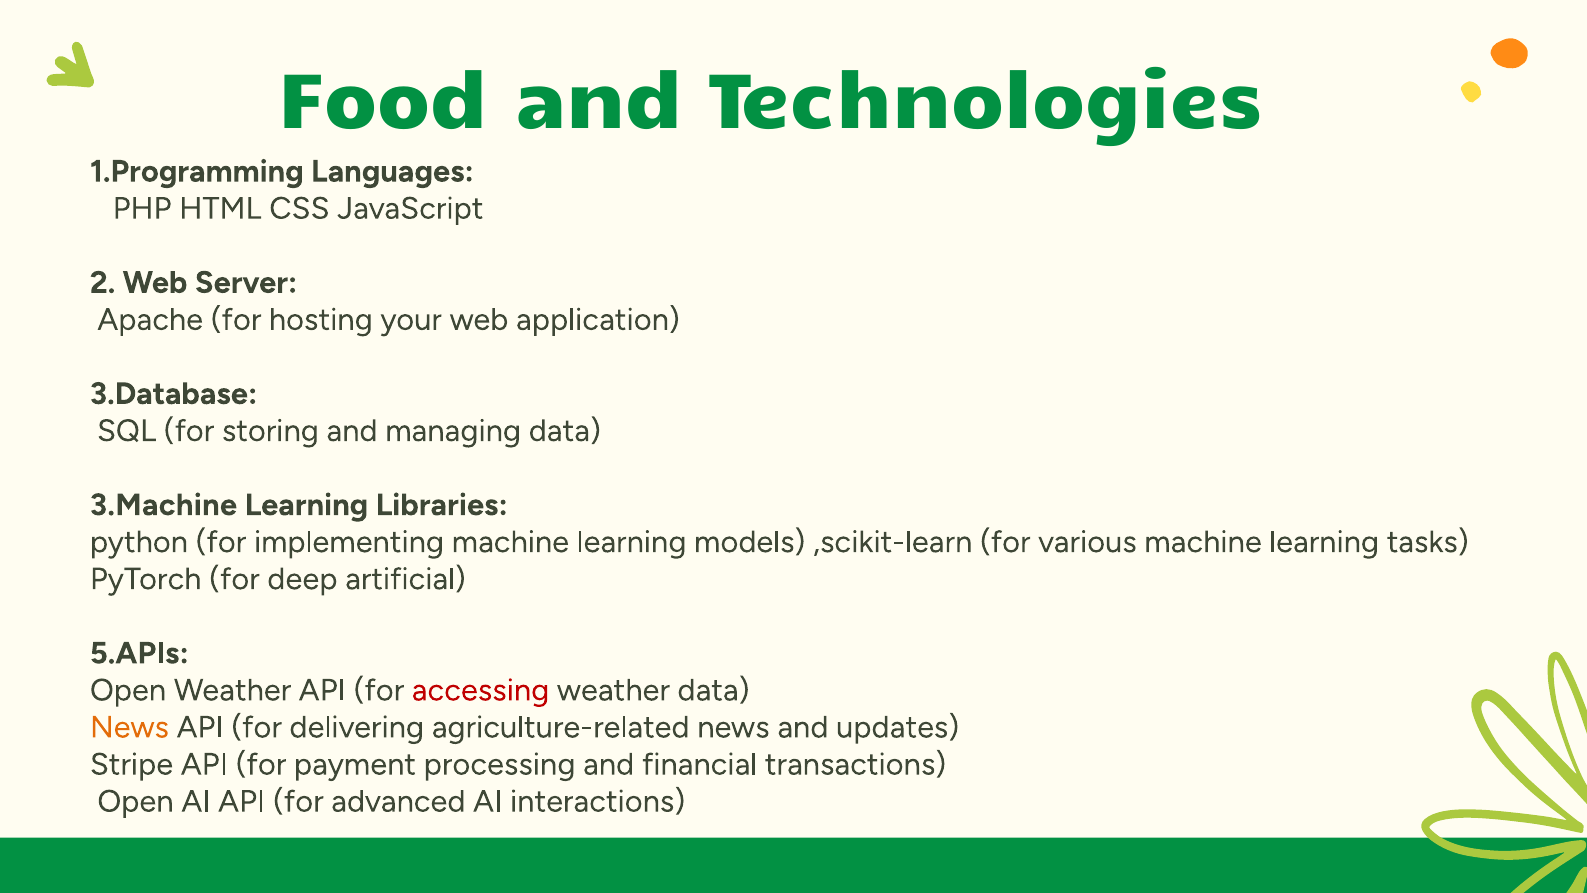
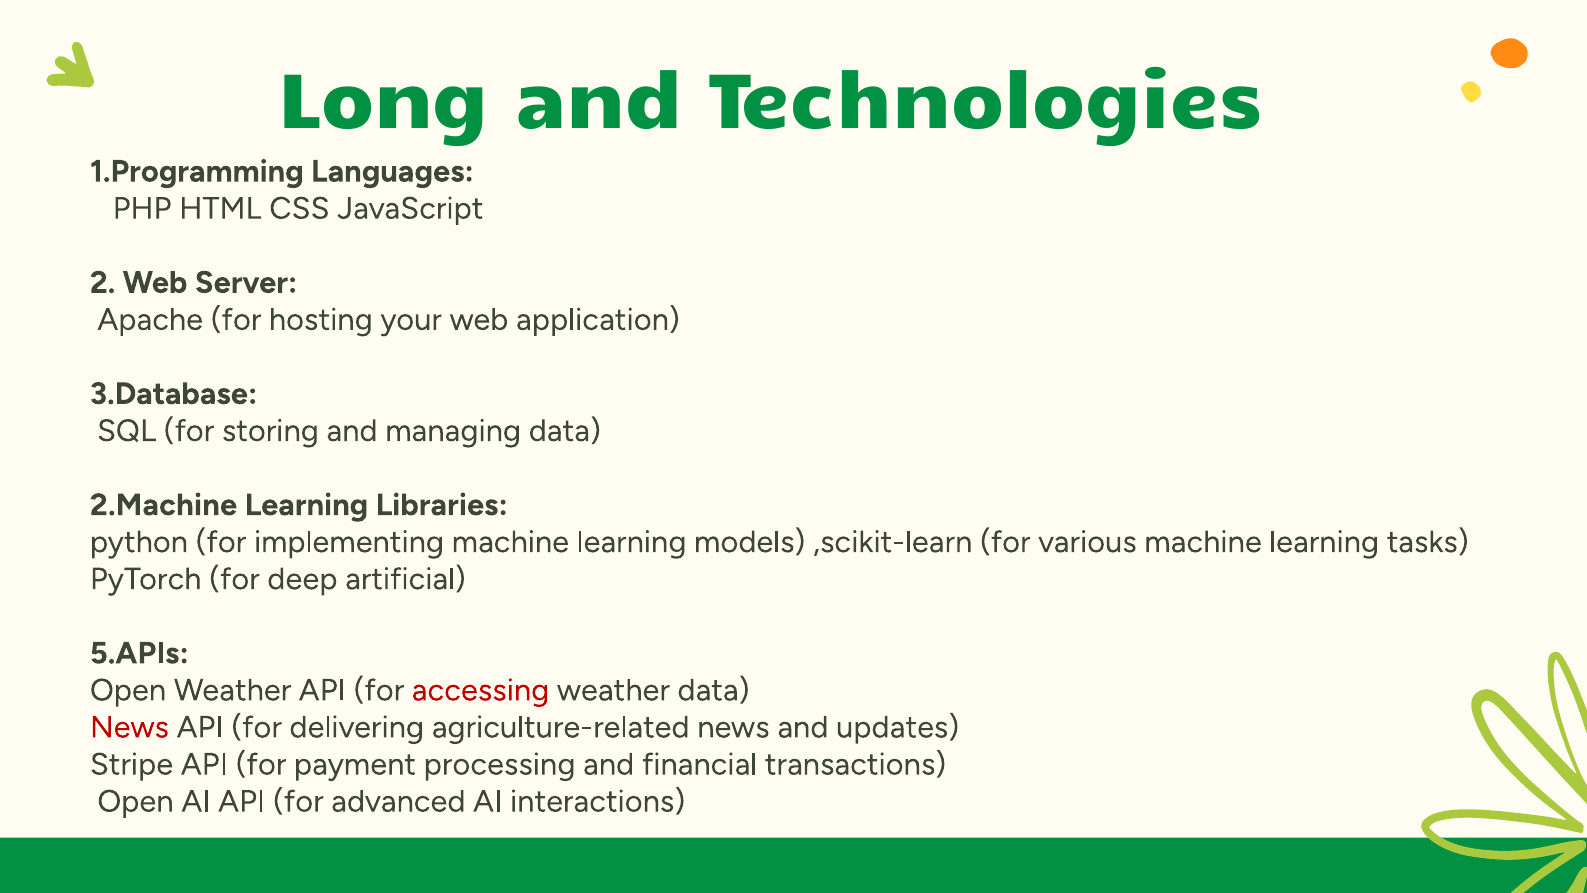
Food: Food -> Long (384, 103)
3.Machine: 3.Machine -> 2.Machine (164, 505)
News colour: orange -> red (129, 727)
